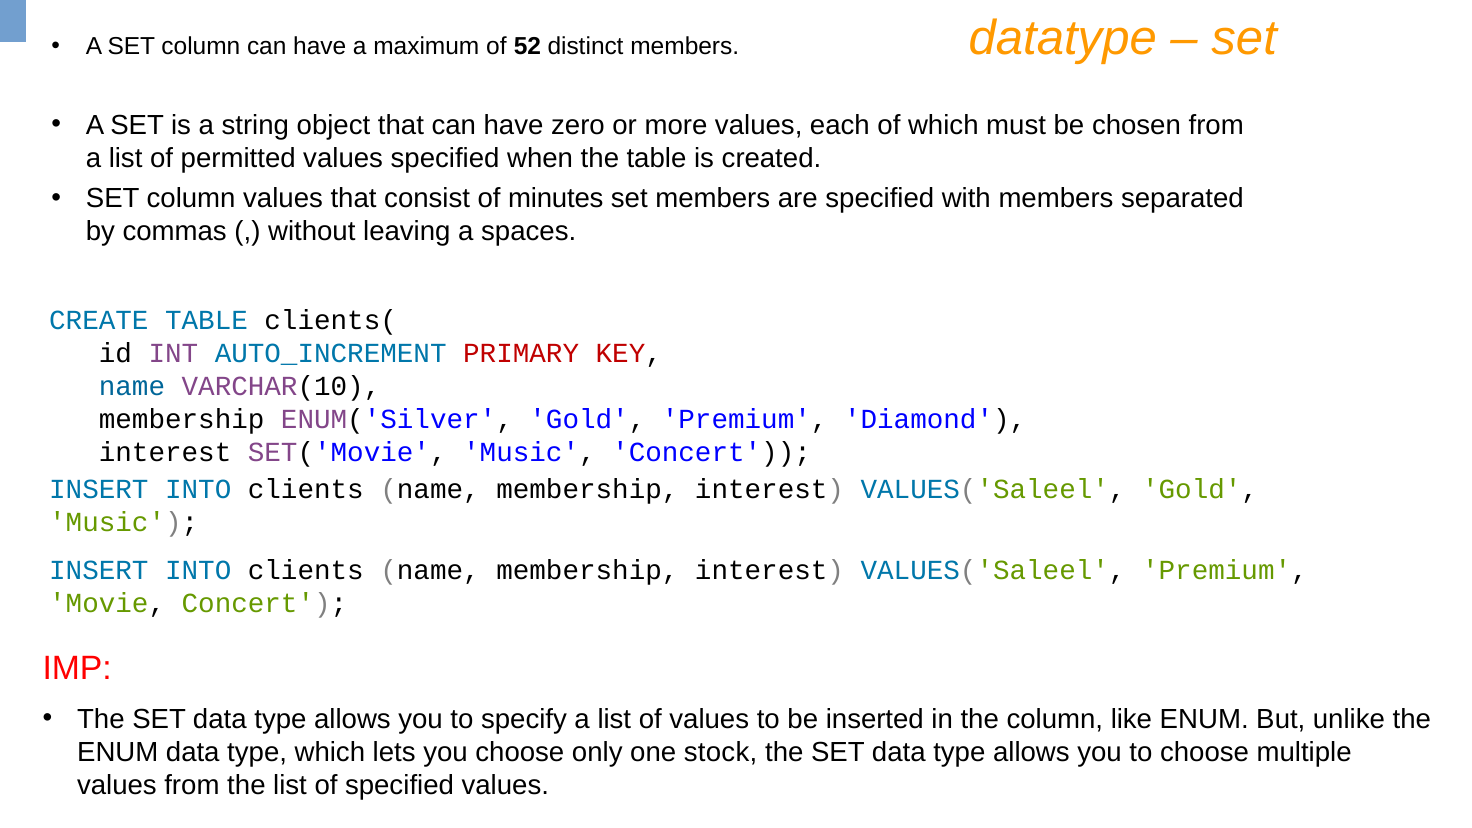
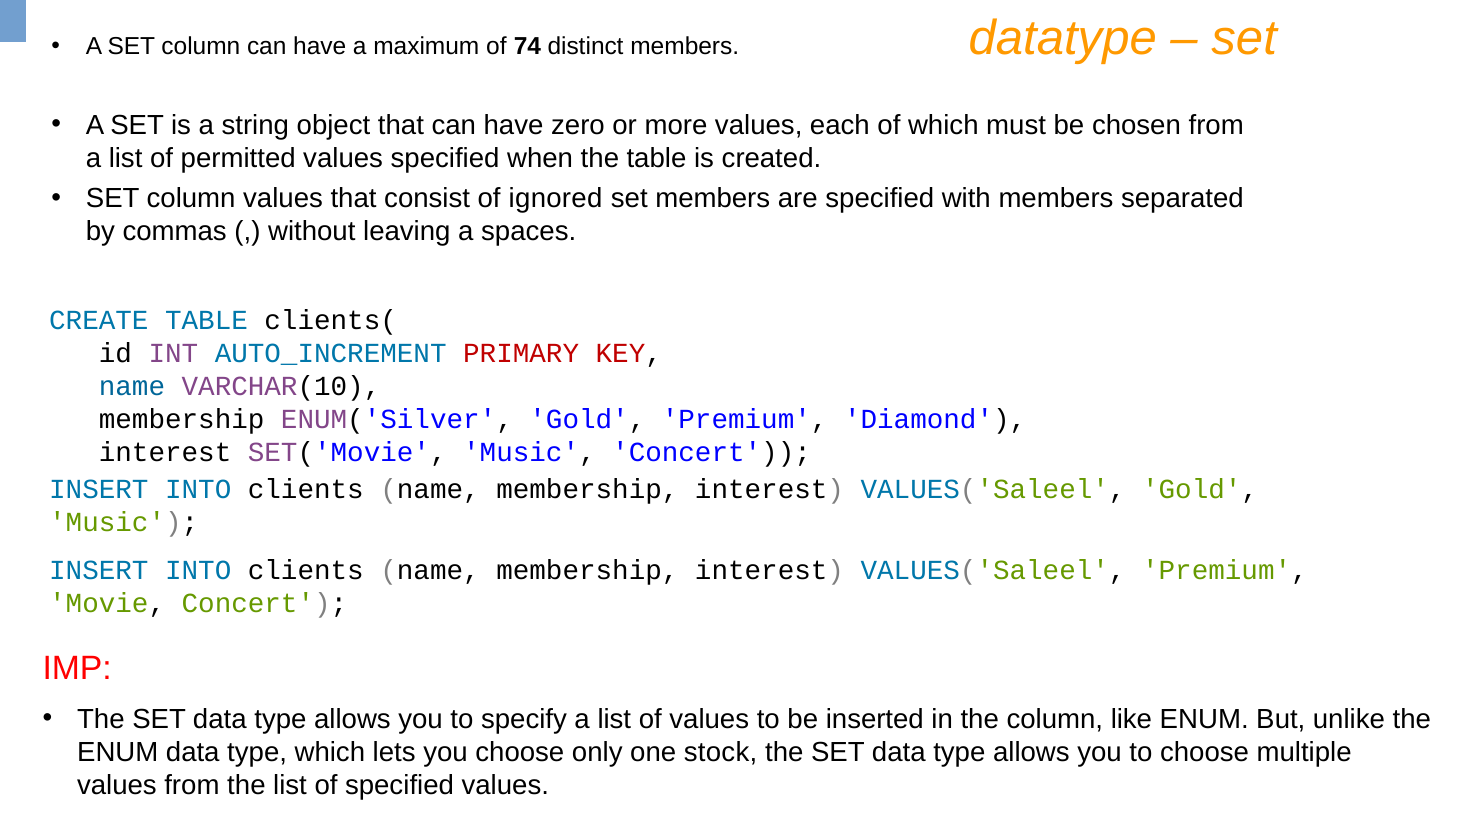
52: 52 -> 74 (527, 46)
minutes: minutes -> ignored (556, 199)
